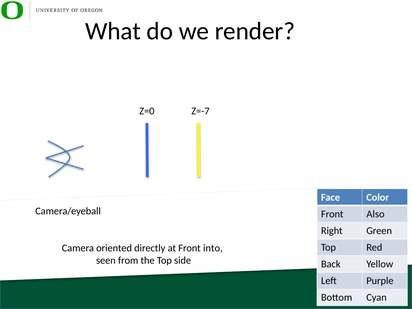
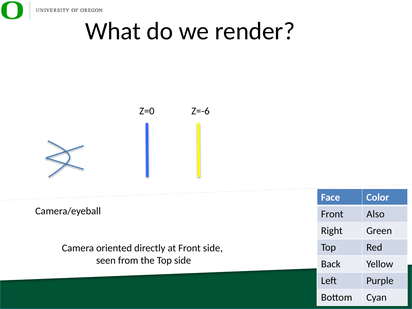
Z=-7: Z=-7 -> Z=-6 (200, 111)
Front into: into -> side (213, 248)
